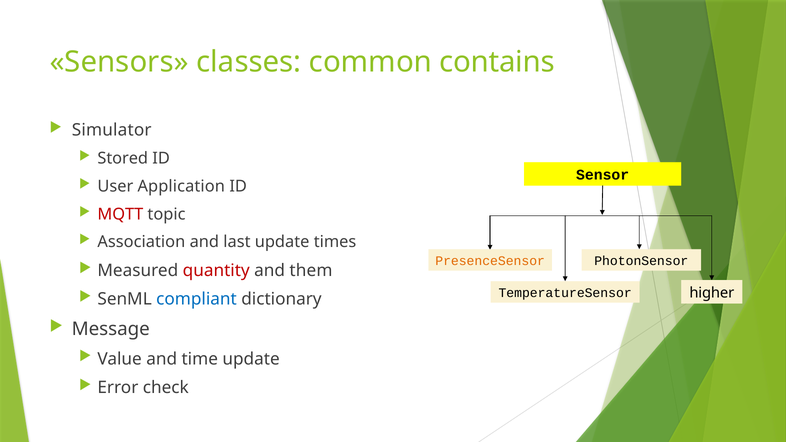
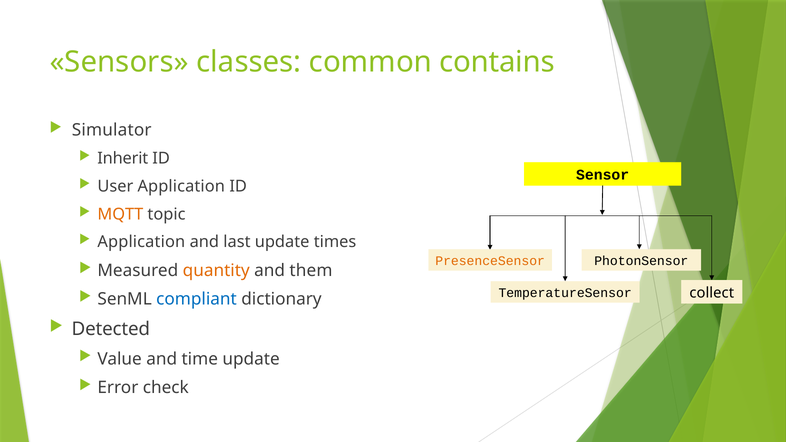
Stored: Stored -> Inherit (123, 159)
MQTT colour: red -> orange (120, 214)
Association: Association -> Application (141, 242)
quantity colour: red -> orange (216, 271)
higher: higher -> collect (712, 293)
Message: Message -> Detected (111, 329)
